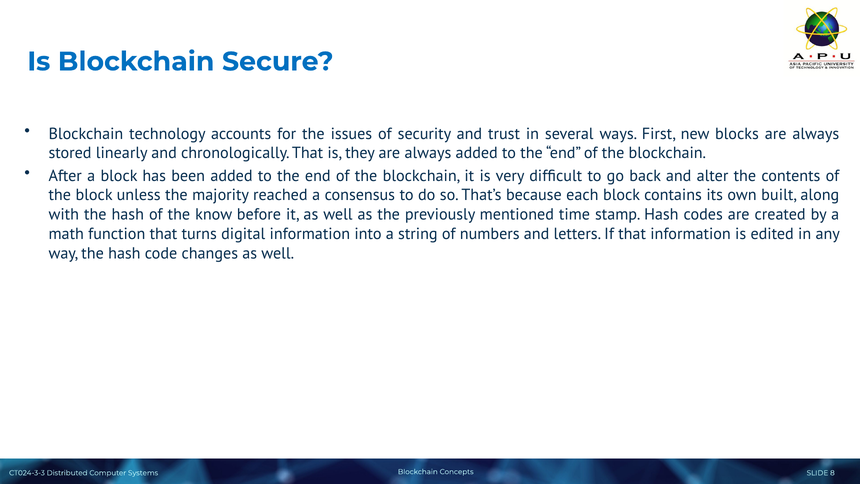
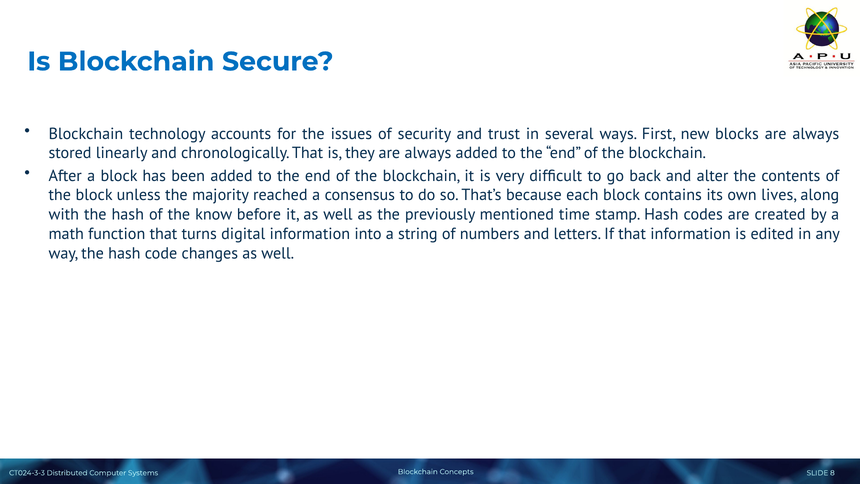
built: built -> lives (779, 195)
